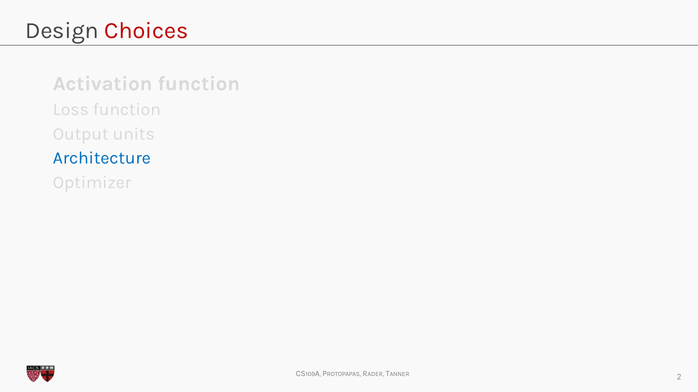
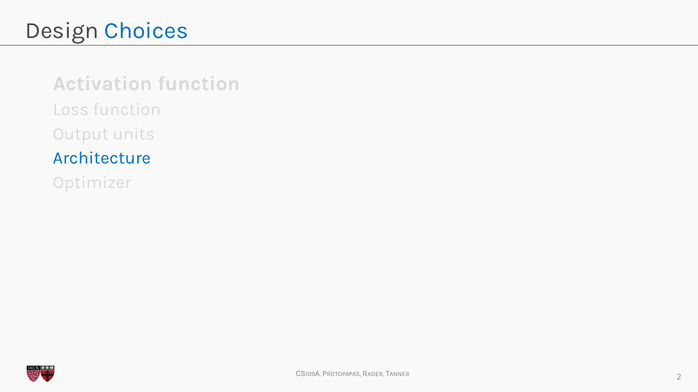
Choices colour: red -> blue (146, 31)
